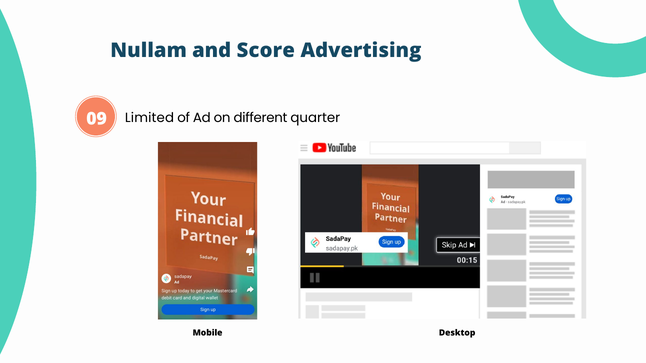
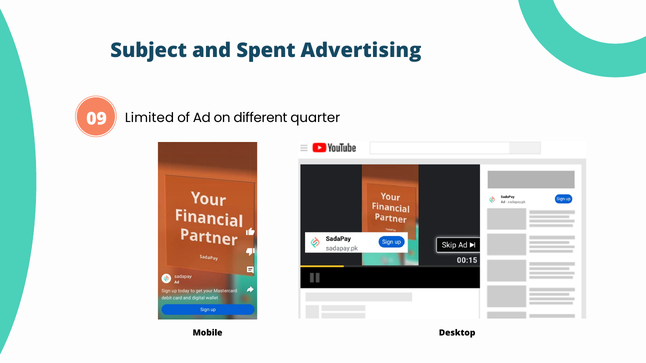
Nullam: Nullam -> Subject (149, 51)
Score: Score -> Spent (266, 51)
